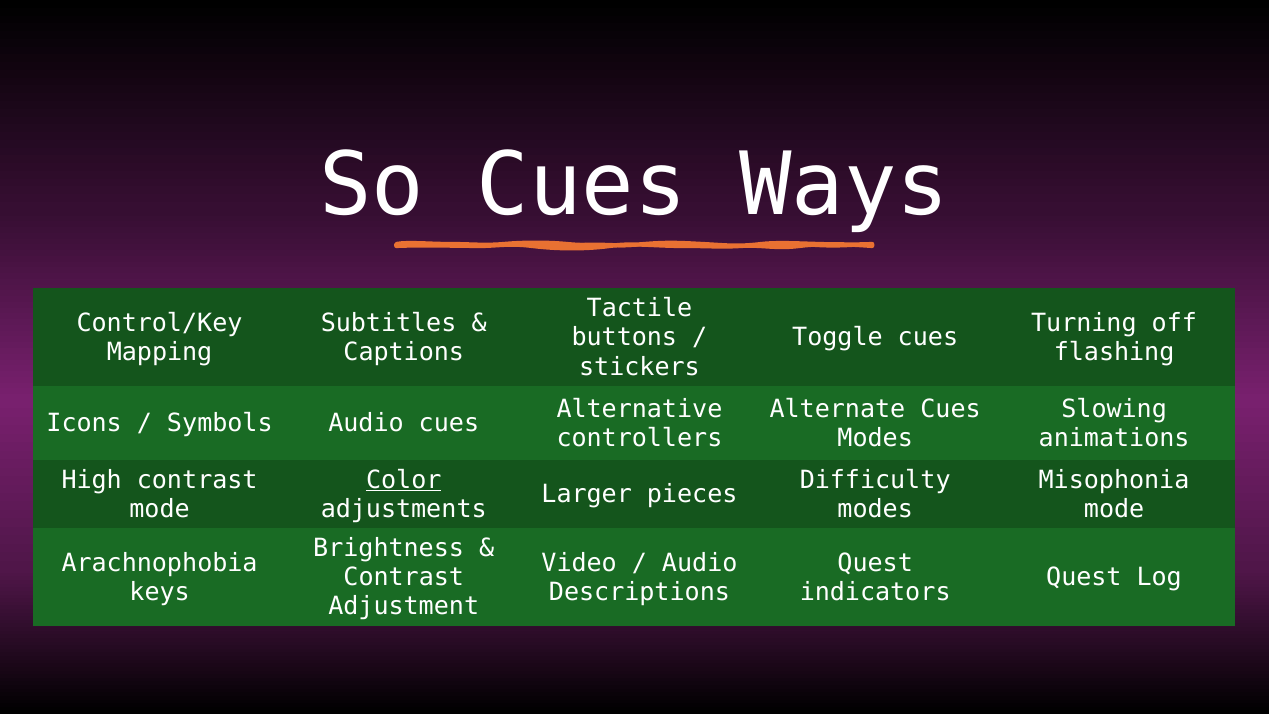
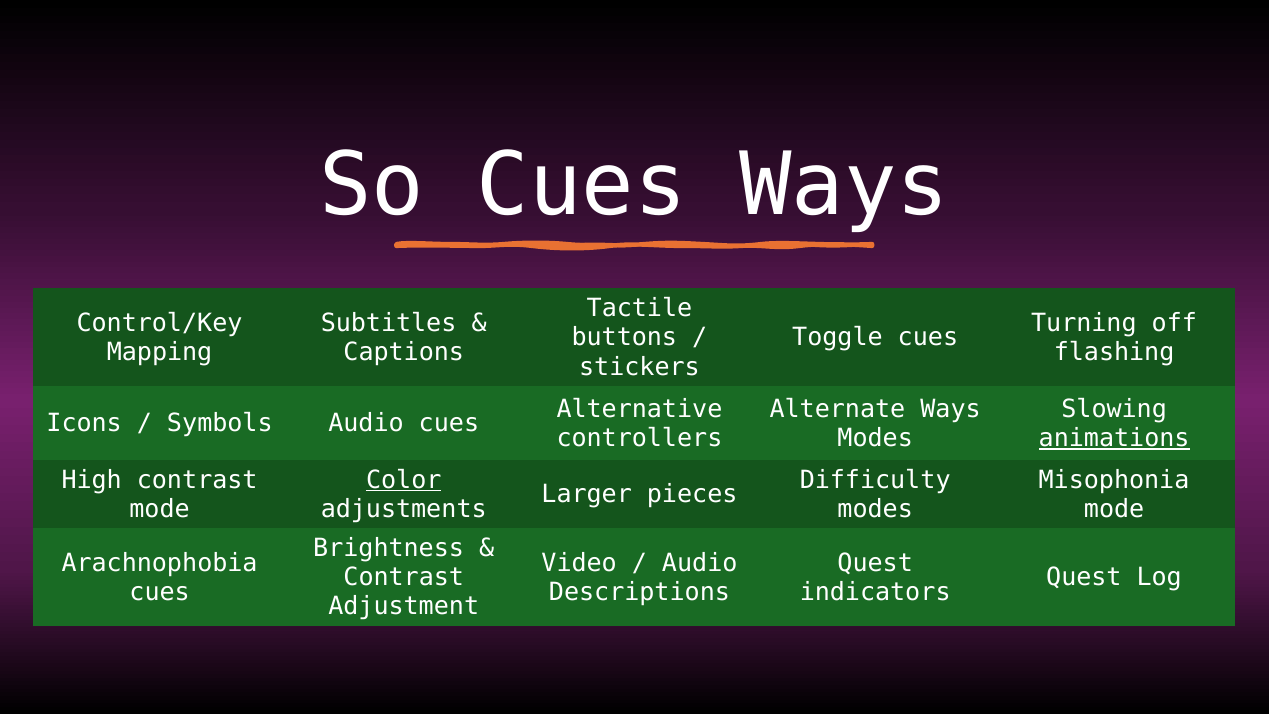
Alternate Cues: Cues -> Ways (951, 409)
animations underline: none -> present (1114, 438)
keys: keys -> cues (160, 592)
